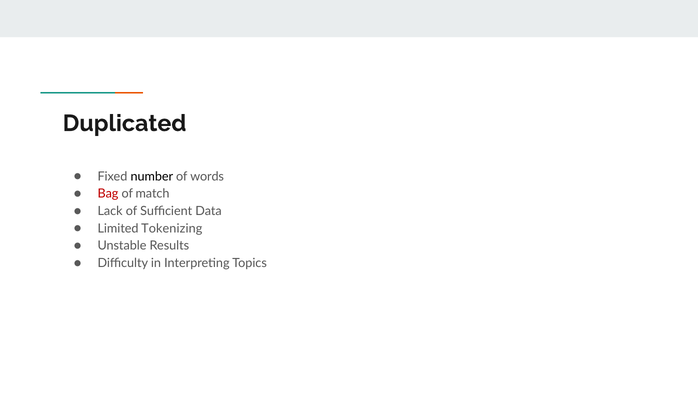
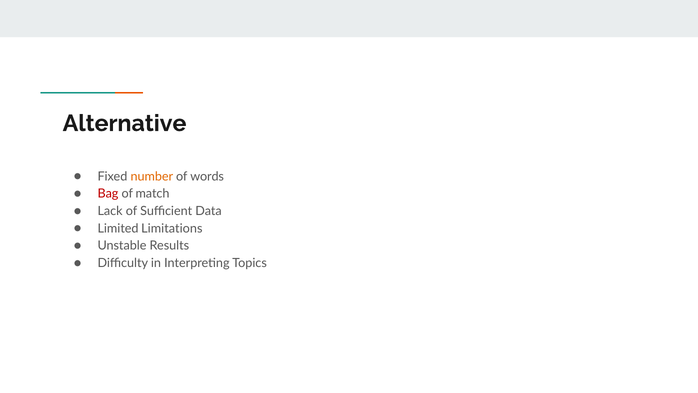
Duplicated: Duplicated -> Alternative (125, 123)
number colour: black -> orange (152, 176)
Tokenizing: Tokenizing -> Limitations (172, 228)
